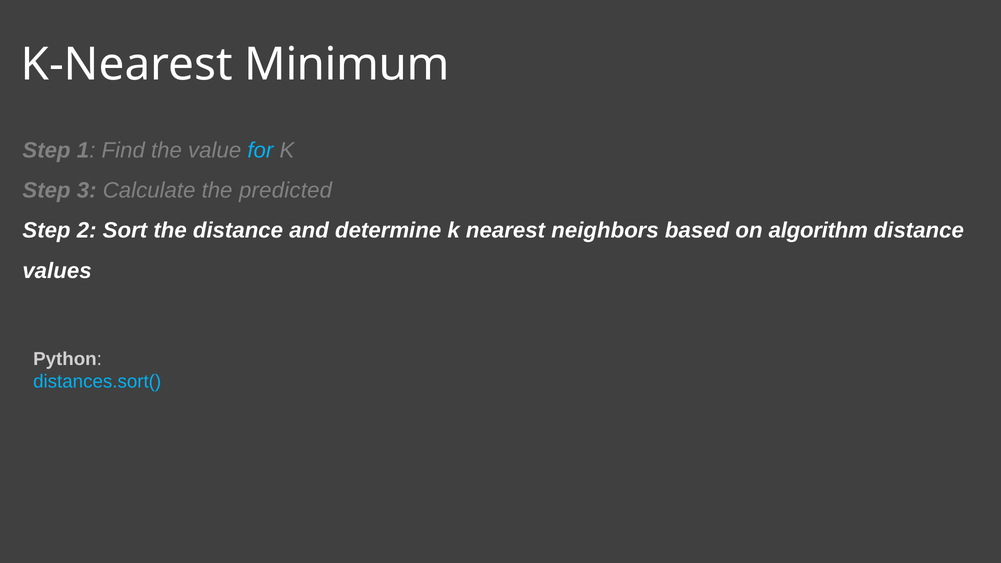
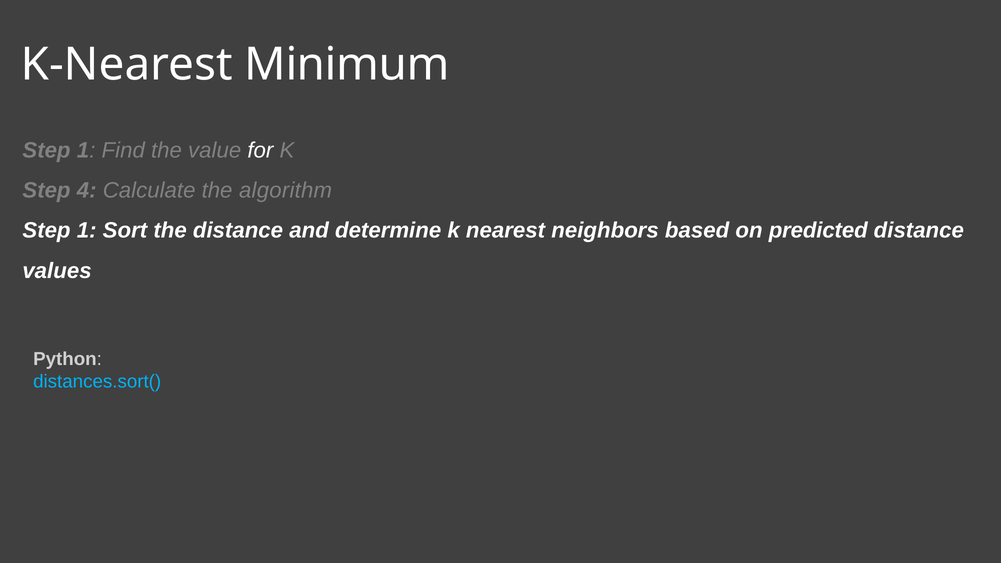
for colour: light blue -> white (260, 150)
3: 3 -> 4 (87, 191)
predicted: predicted -> algorithm (286, 191)
2: 2 -> 1 (87, 231)
algorithm: algorithm -> predicted (818, 231)
